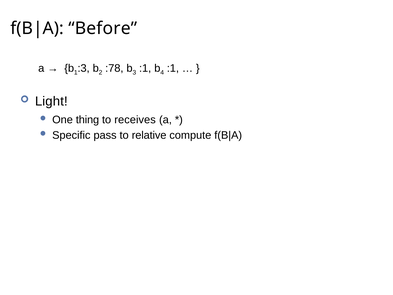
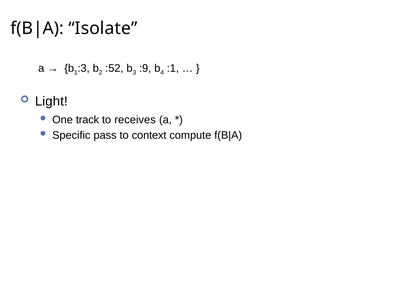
Before: Before -> Isolate (103, 28)
:78: :78 -> :52 (114, 68)
:1: :1 -> :9 (145, 68)
thing: thing -> track (87, 120)
relative: relative -> context (149, 135)
